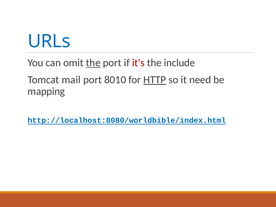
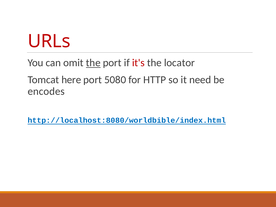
URLs colour: blue -> red (49, 41)
include: include -> locator (179, 63)
mail: mail -> here (71, 80)
8010: 8010 -> 5080 (115, 80)
HTTP underline: present -> none (155, 80)
mapping: mapping -> encodes (46, 91)
